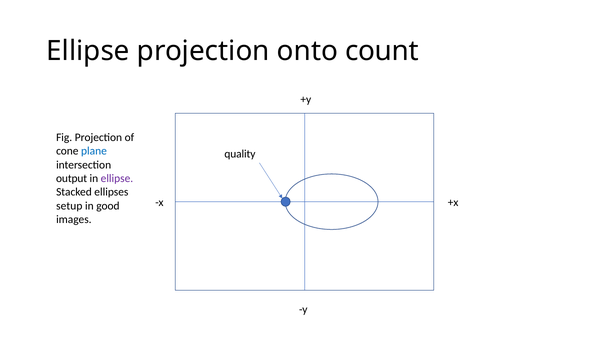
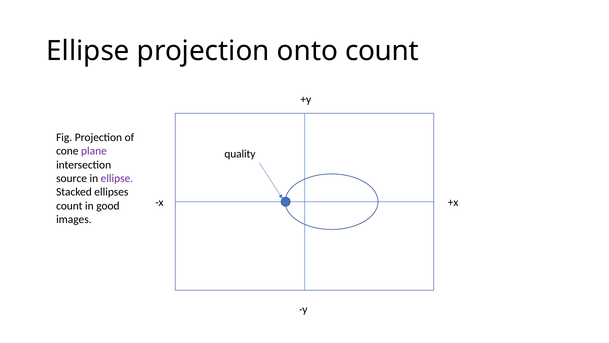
plane colour: blue -> purple (94, 151)
output: output -> source (72, 178)
setup: setup -> count (69, 206)
